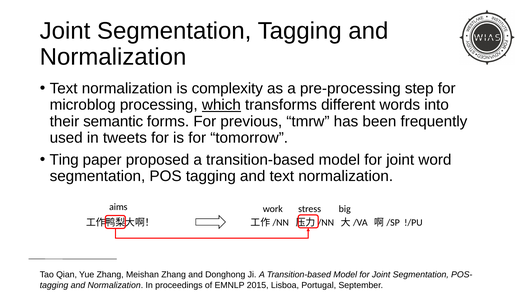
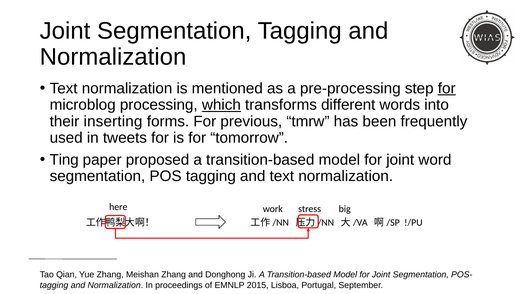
complexity: complexity -> mentioned (227, 88)
for underline: none -> present (447, 88)
semantic: semantic -> inserting (113, 121)
aims: aims -> here (118, 207)
